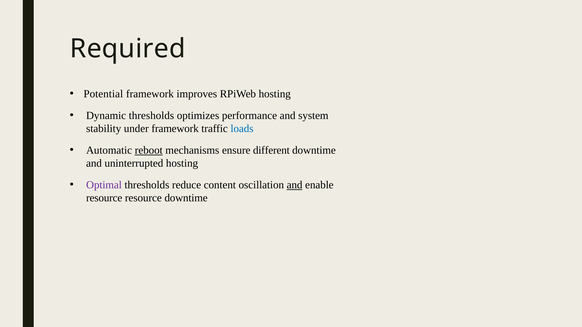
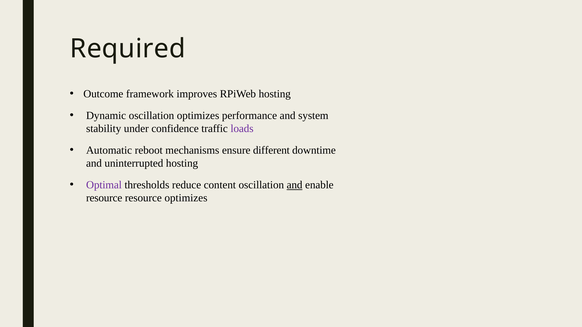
Potential: Potential -> Outcome (103, 94)
Dynamic thresholds: thresholds -> oscillation (151, 116)
under framework: framework -> confidence (175, 129)
loads colour: blue -> purple (242, 129)
reboot underline: present -> none (149, 150)
resource downtime: downtime -> optimizes (186, 198)
